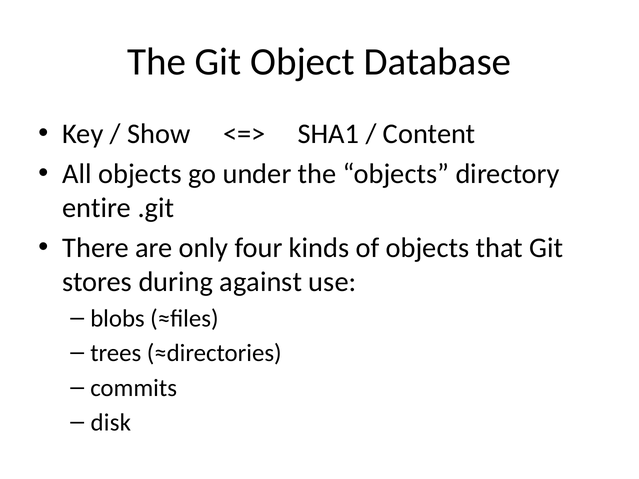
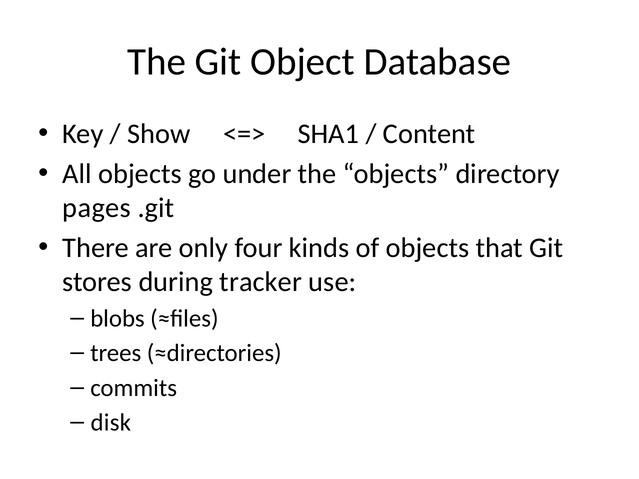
entire: entire -> pages (97, 208)
against: against -> tracker (261, 282)
